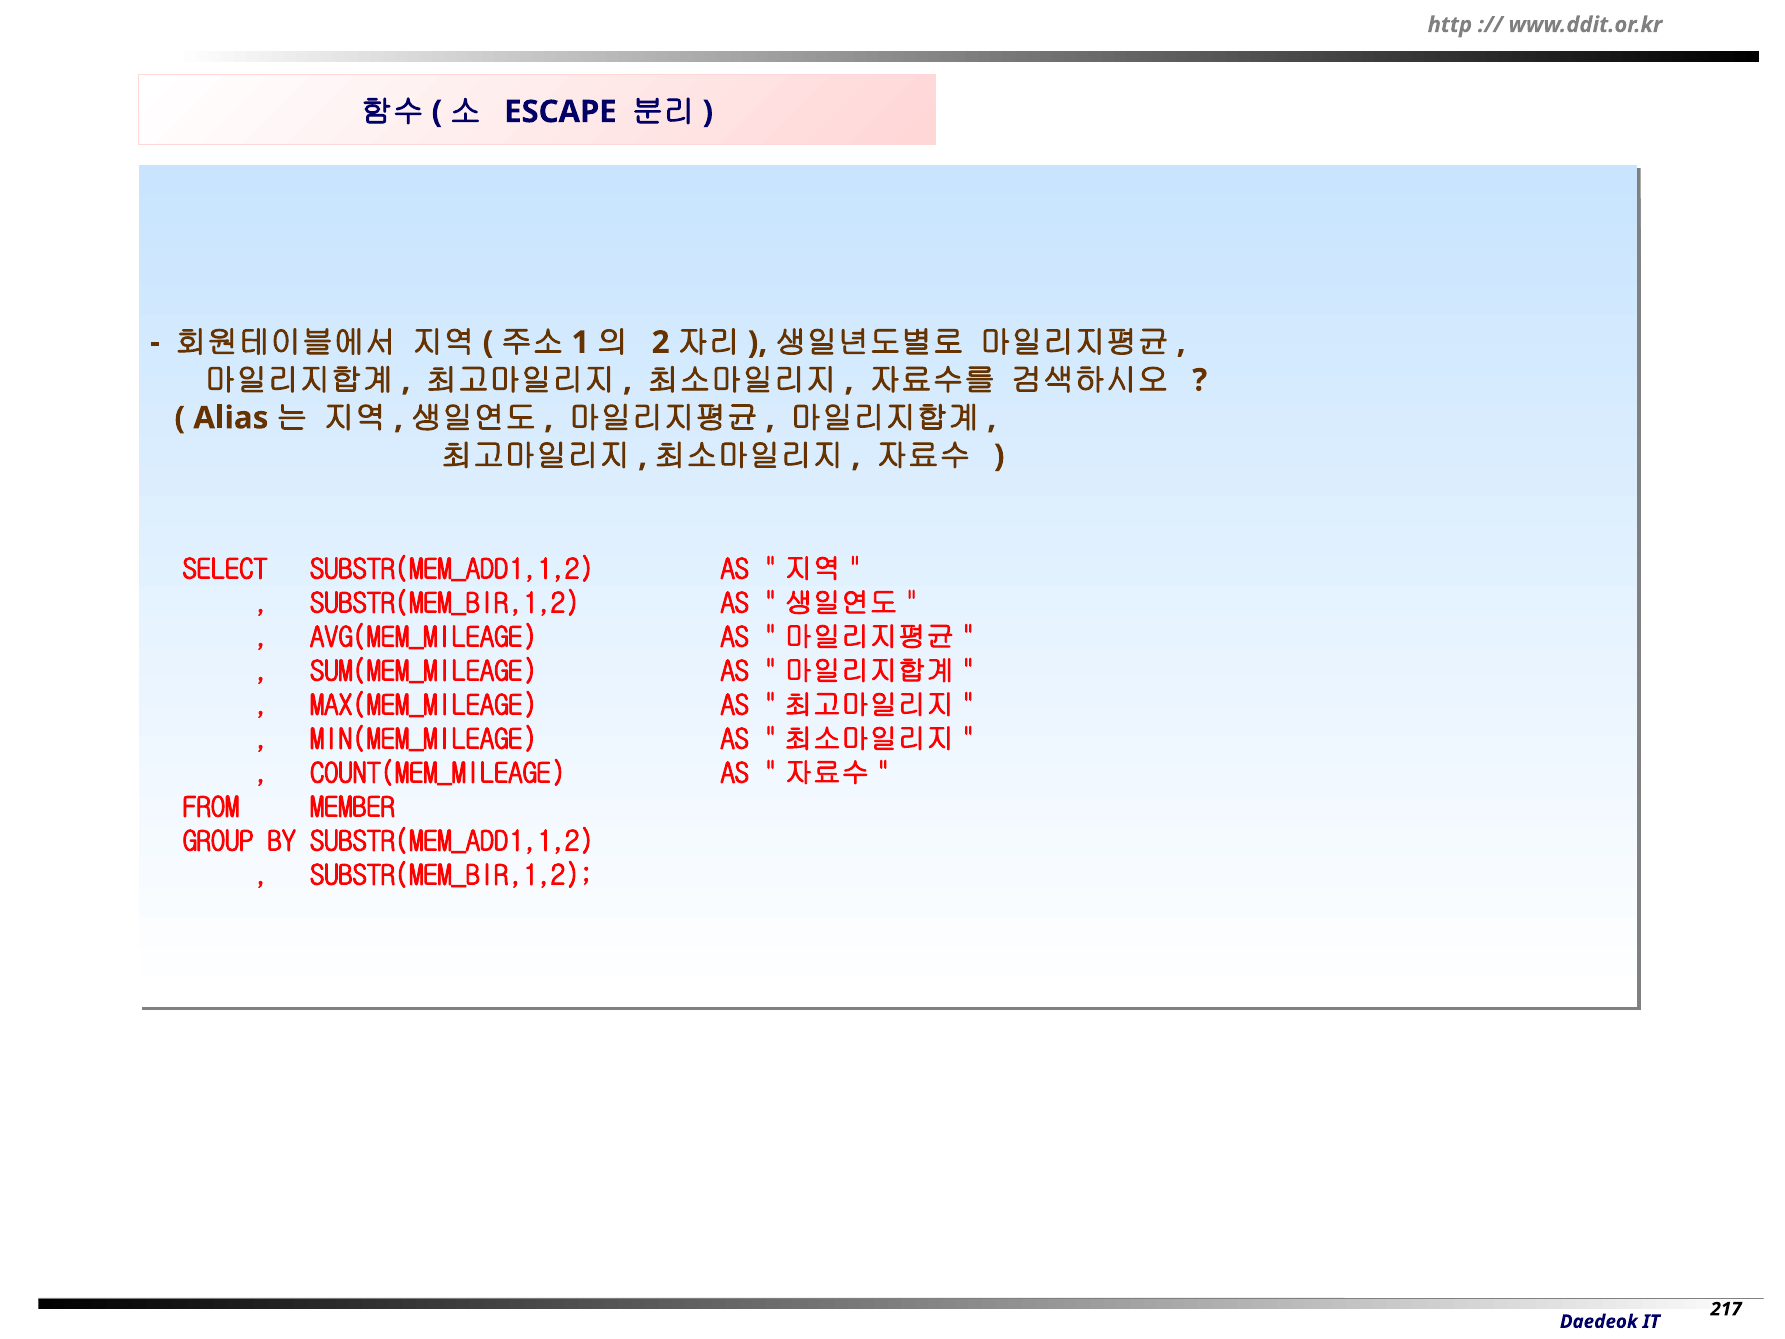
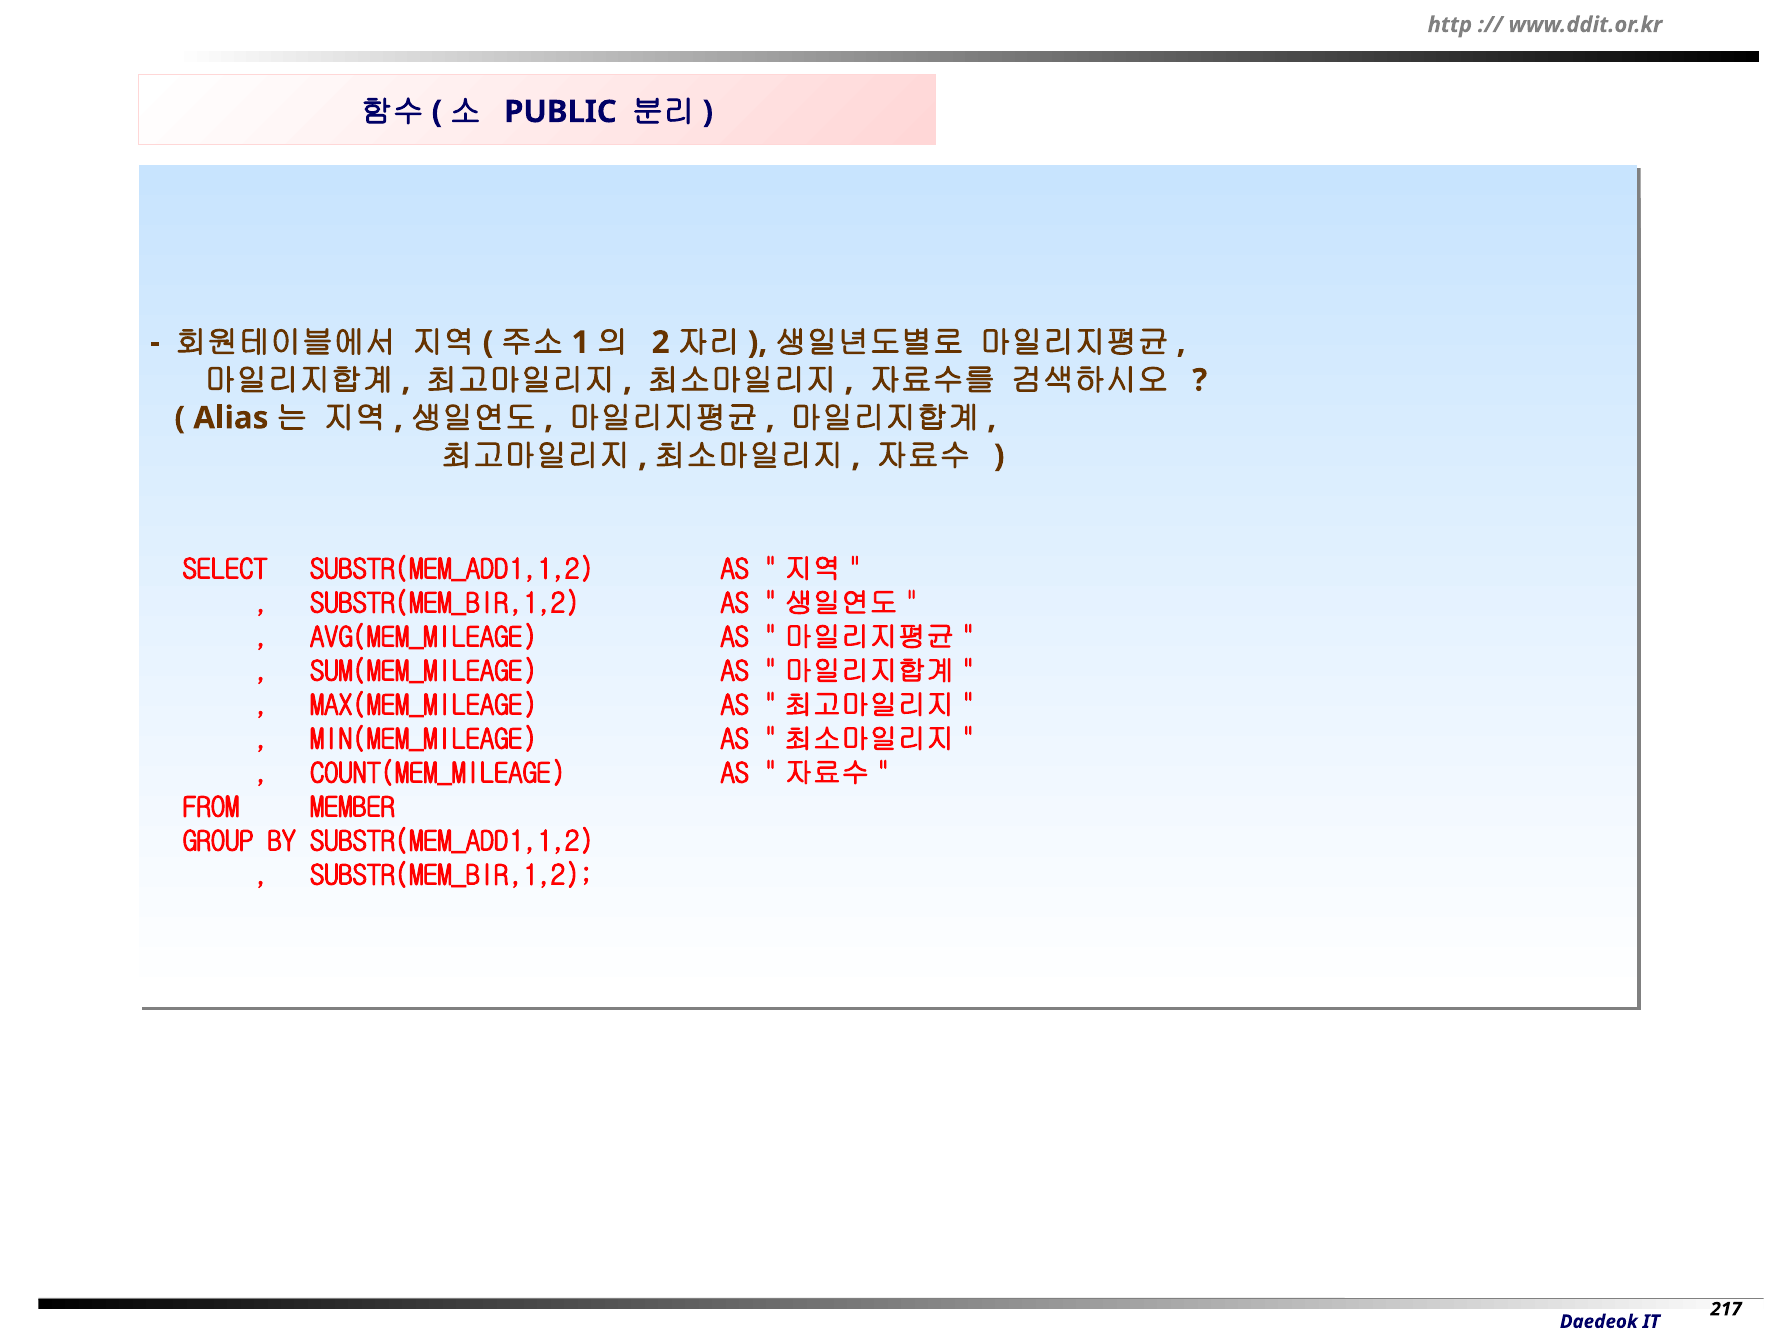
ESCAPE: ESCAPE -> PUBLIC (560, 112)
